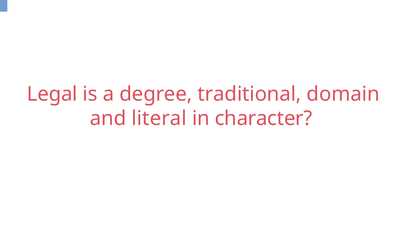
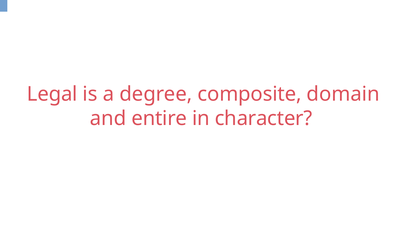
traditional: traditional -> composite (250, 94)
literal: literal -> entire (159, 118)
